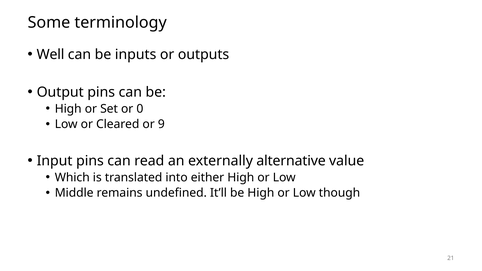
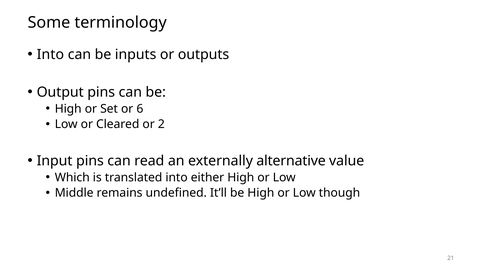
Well: Well -> Into (50, 54)
0: 0 -> 6 (140, 109)
9: 9 -> 2 (161, 124)
